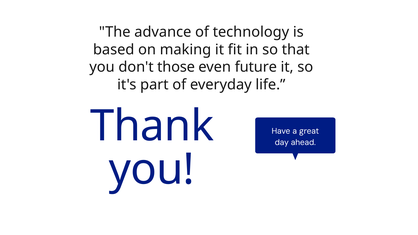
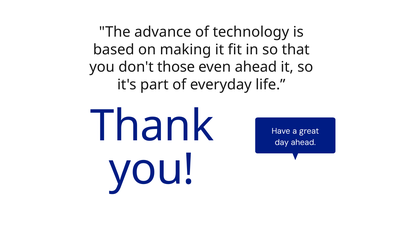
even future: future -> ahead (256, 67)
